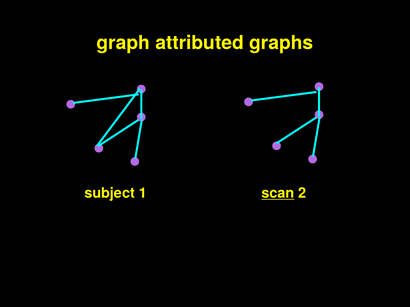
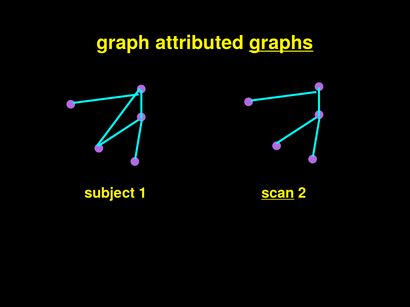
graphs underline: none -> present (281, 43)
